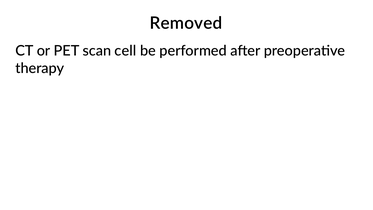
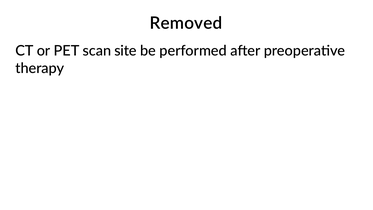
cell: cell -> site (126, 51)
